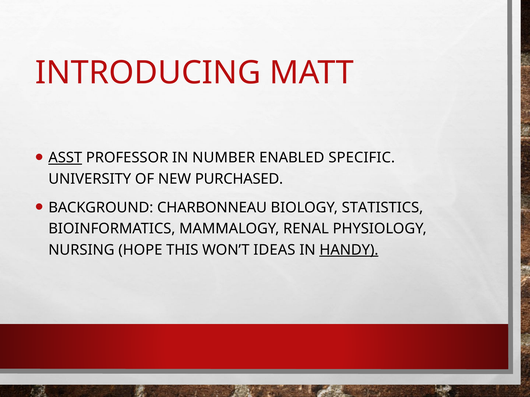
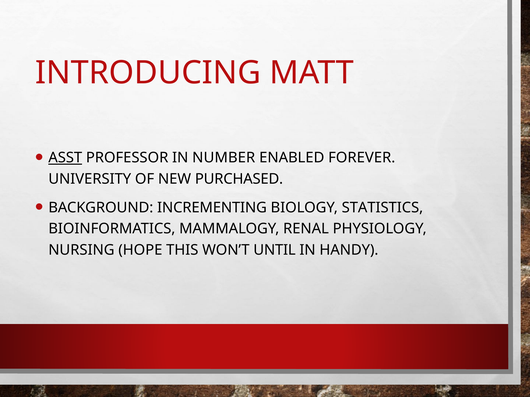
SPECIFIC: SPECIFIC -> FOREVER (362, 158)
CHARBONNEAU: CHARBONNEAU -> INCREMENTING (212, 208)
IDEAS: IDEAS -> UNTIL (275, 250)
HANDY underline: present -> none (349, 250)
